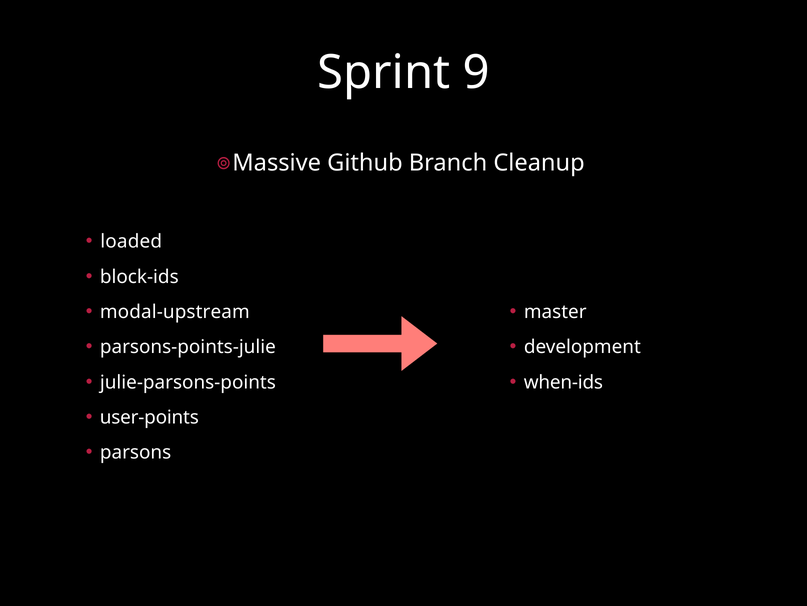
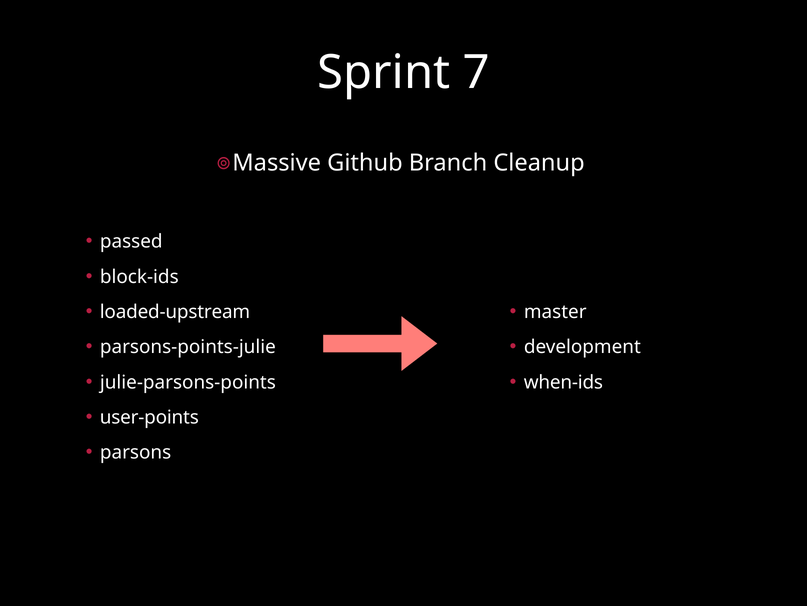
9: 9 -> 7 (476, 73)
loaded: loaded -> passed (131, 241)
modal-upstream: modal-upstream -> loaded-upstream (175, 312)
